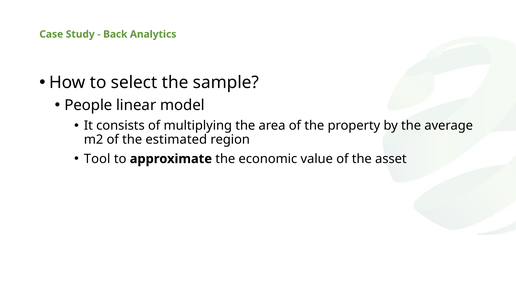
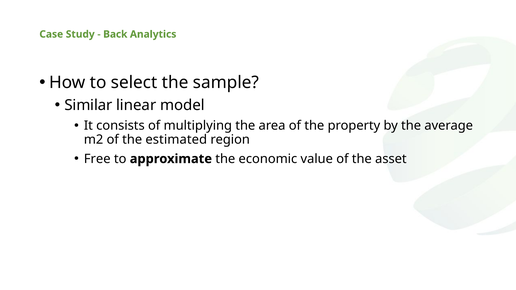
People: People -> Similar (88, 105)
Tool: Tool -> Free (97, 159)
